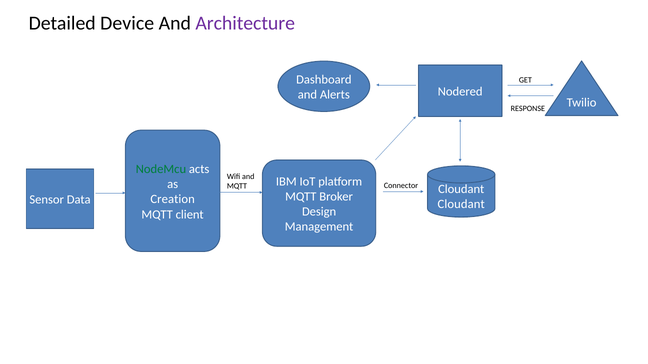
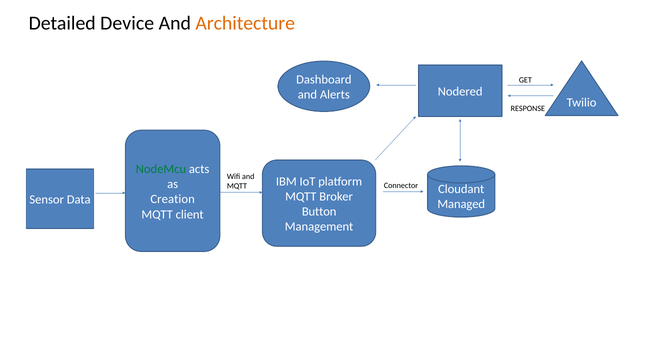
Architecture colour: purple -> orange (245, 23)
Cloudant: Cloudant -> Managed (461, 204)
Design: Design -> Button (319, 212)
